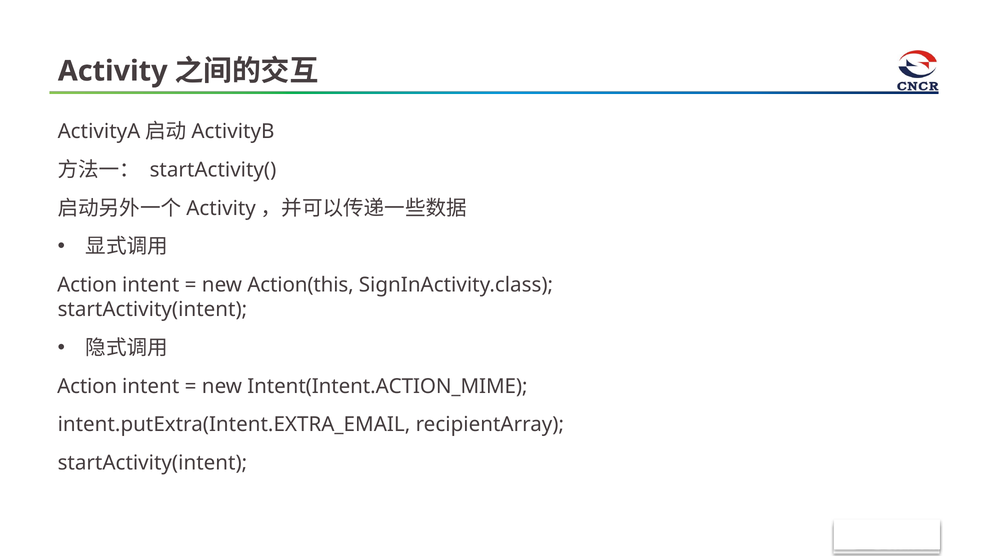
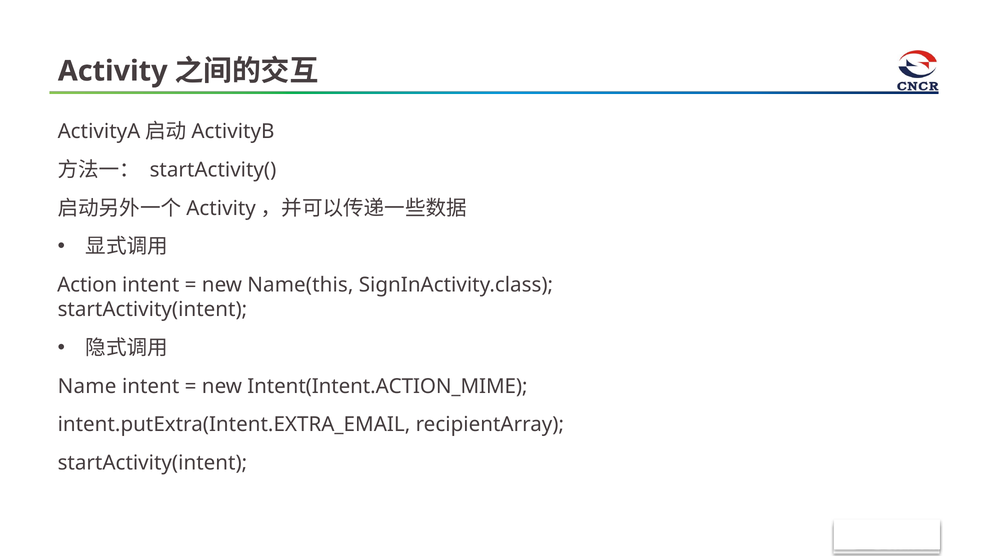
Action(this: Action(this -> Name(this (300, 285)
Action: Action -> Name (87, 386)
